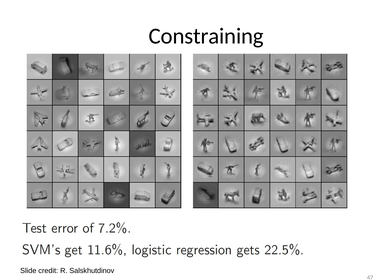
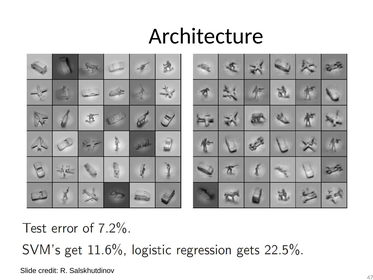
Constraining: Constraining -> Architecture (206, 36)
